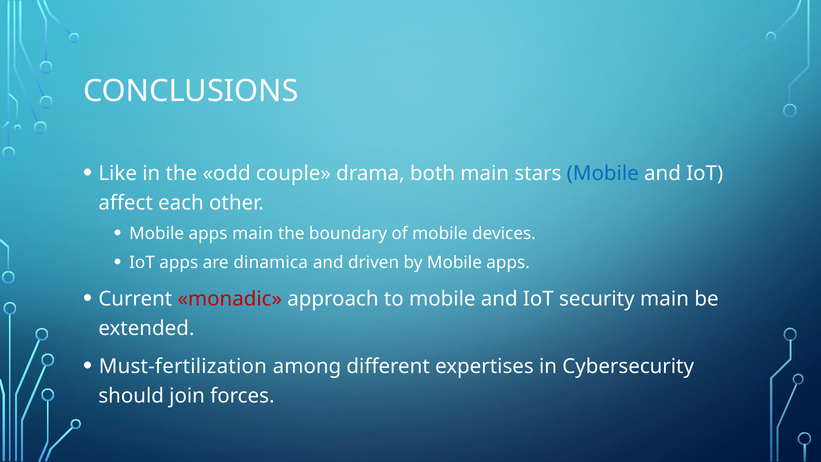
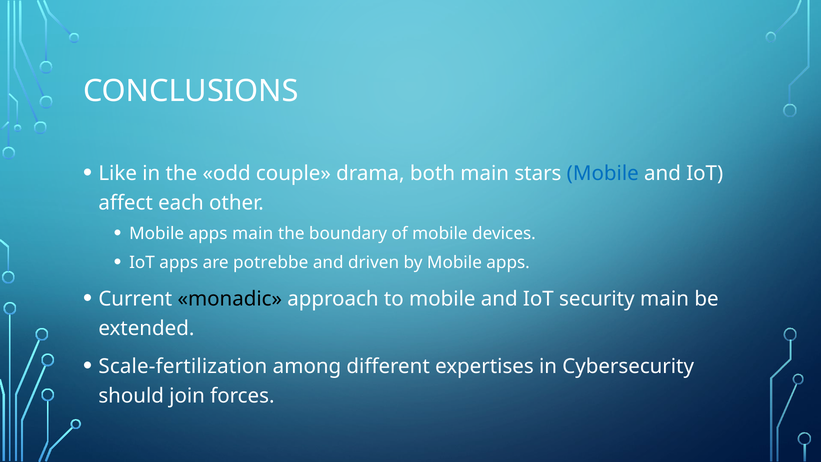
dinamica: dinamica -> potrebbe (271, 262)
monadic colour: red -> black (230, 299)
Must-fertilization: Must-fertilization -> Scale-fertilization (183, 366)
